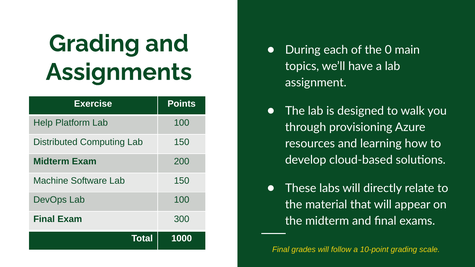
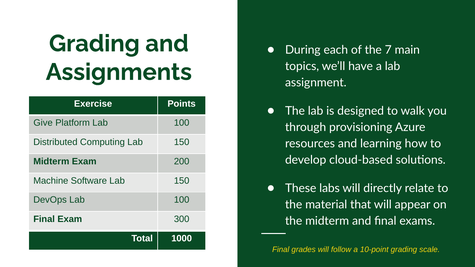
0: 0 -> 7 (388, 50)
Help: Help -> Give (43, 123)
